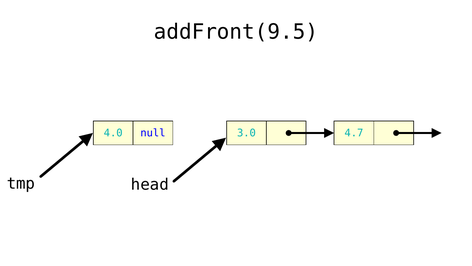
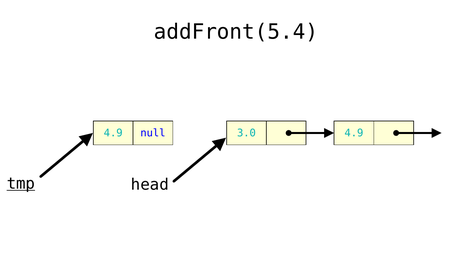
addFront(9.5: addFront(9.5 -> addFront(5.4 (236, 32)
4.0: 4.0 -> 4.9 (113, 133)
3.0 4.7: 4.7 -> 4.9 (354, 133)
tmp underline: none -> present (21, 183)
